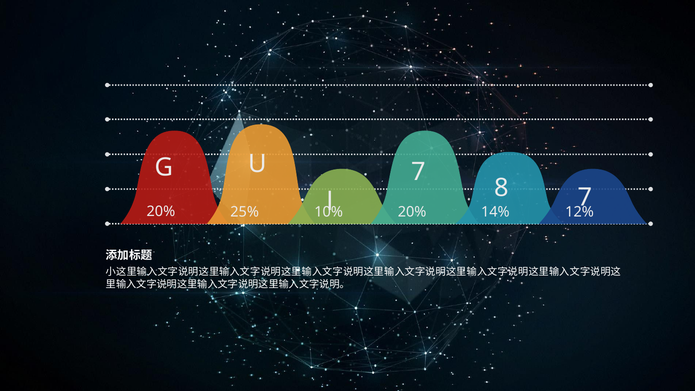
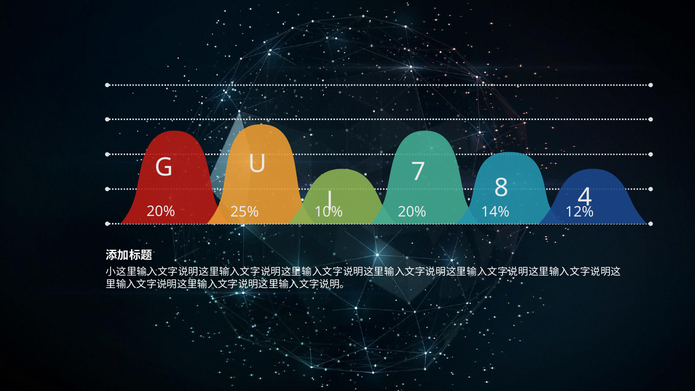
8 7: 7 -> 4 (585, 197)
